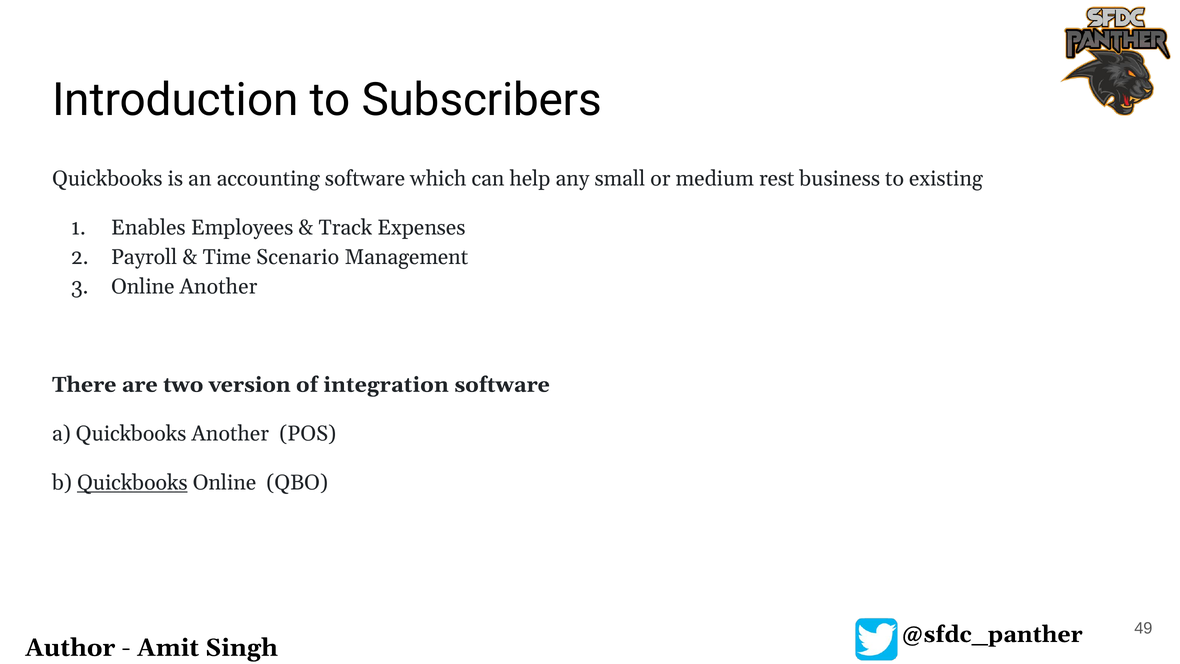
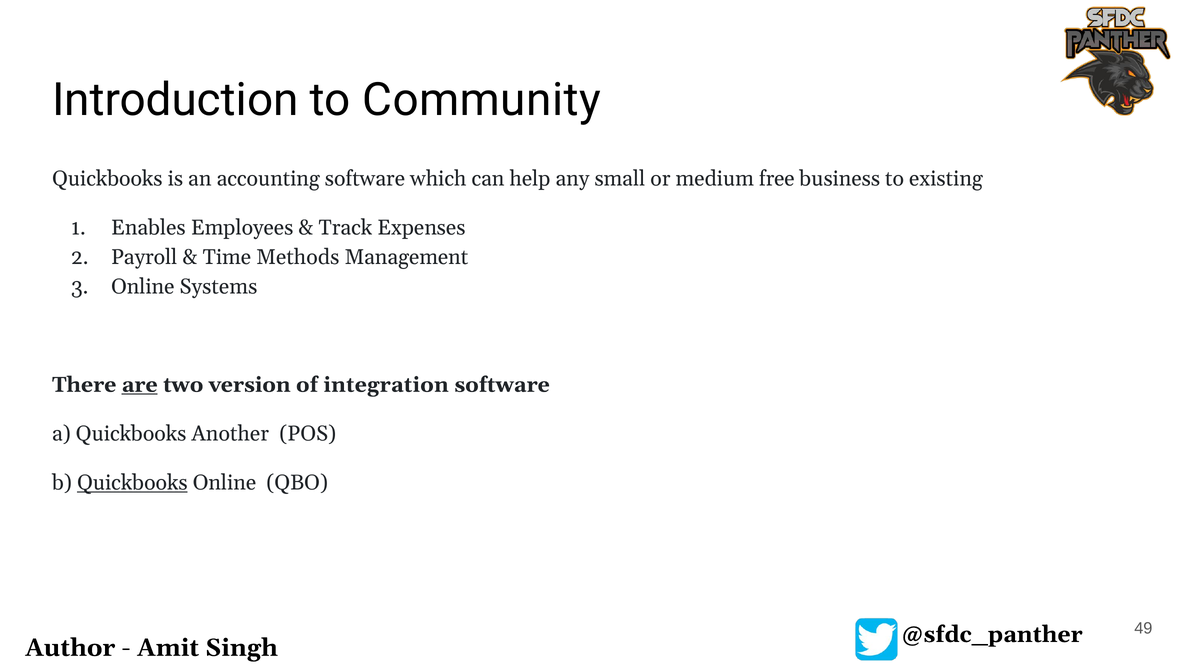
Subscribers: Subscribers -> Community (482, 100)
rest: rest -> free (777, 179)
Scenario: Scenario -> Methods (298, 257)
Online Another: Another -> Systems (218, 286)
are underline: none -> present (140, 385)
